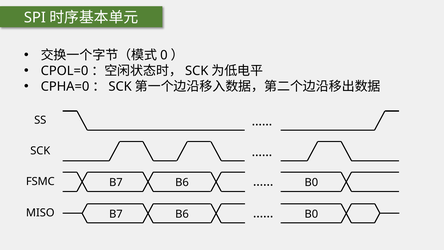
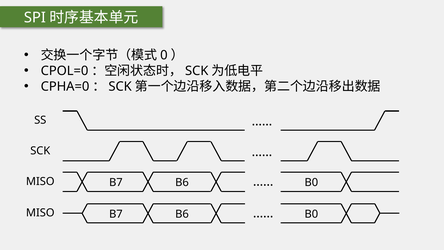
FSMC: FSMC -> MISO (40, 181)
